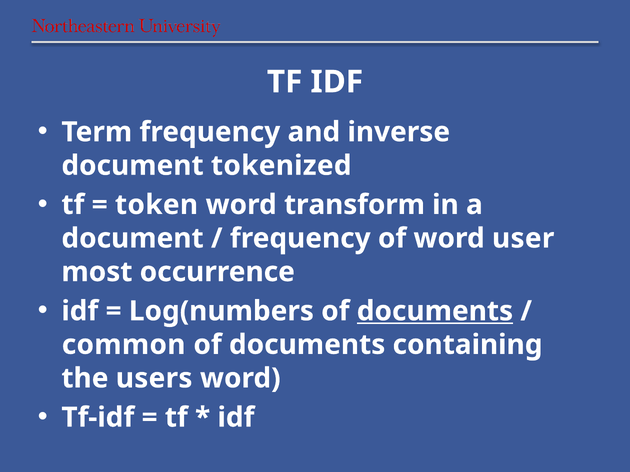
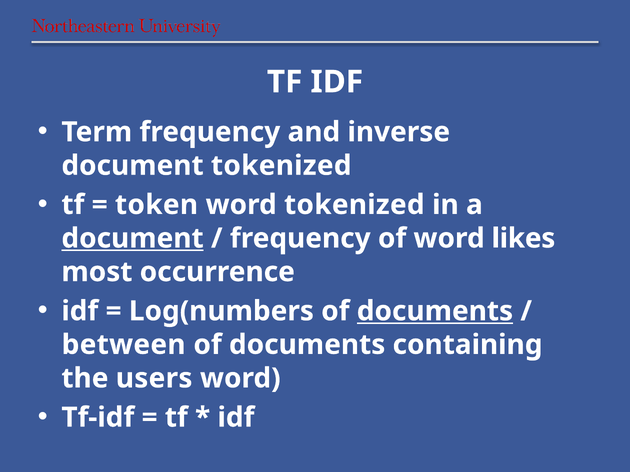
word transform: transform -> tokenized (354, 205)
document underline: none -> present (133, 239)
user: user -> likes (523, 239)
common: common -> between (124, 345)
